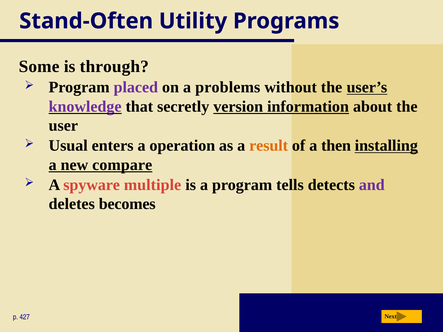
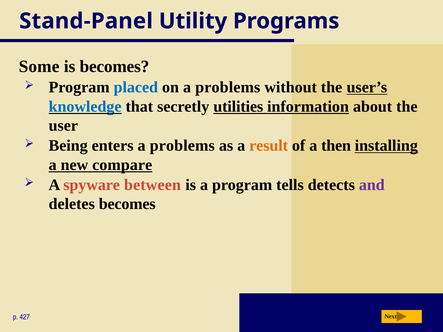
Stand-Often: Stand-Often -> Stand-Panel (86, 21)
is through: through -> becomes (114, 67)
placed colour: purple -> blue (136, 87)
knowledge colour: purple -> blue (85, 107)
version: version -> utilities (238, 107)
Usual: Usual -> Being (68, 146)
enters a operation: operation -> problems (182, 146)
multiple: multiple -> between (152, 185)
